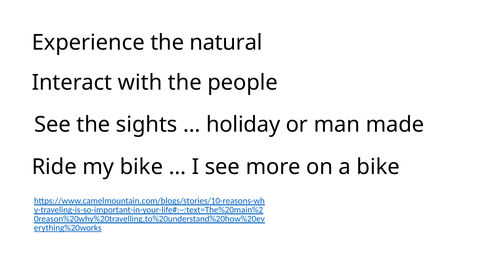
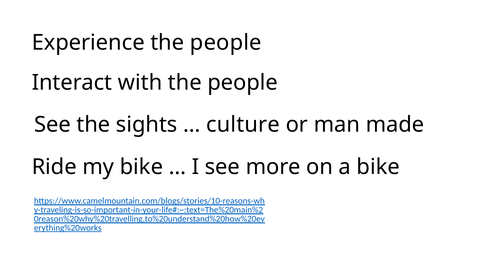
Experience the natural: natural -> people (226, 43)
holiday: holiday -> culture (243, 125)
